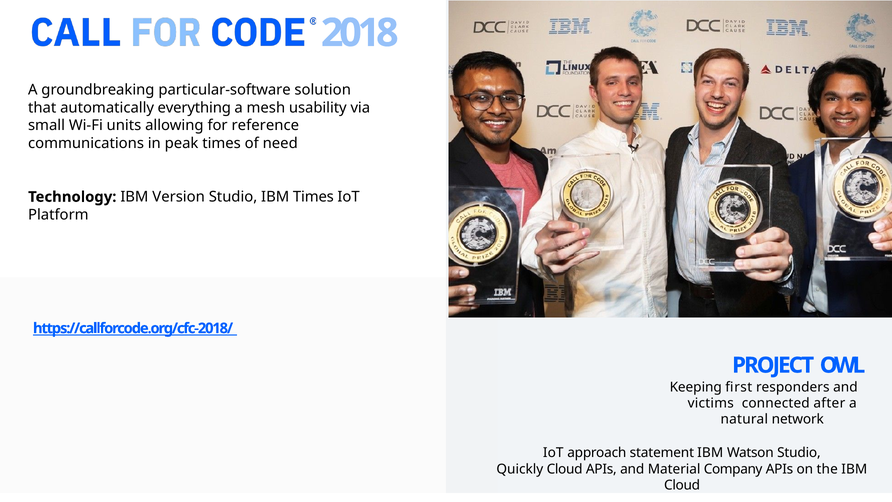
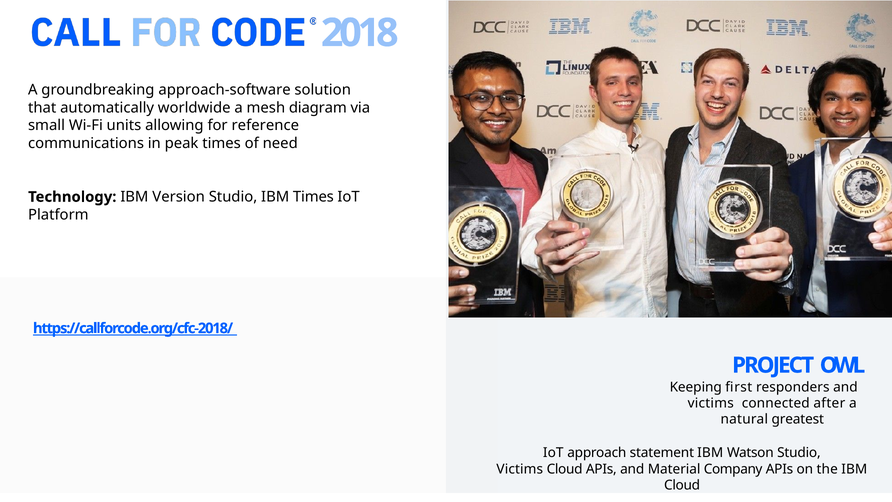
particular-software: particular-software -> approach-software (225, 90)
everything: everything -> worldwide (194, 108)
usability: usability -> diagram (318, 108)
network: network -> greatest (798, 419)
Quickly: Quickly -> Victims (520, 469)
